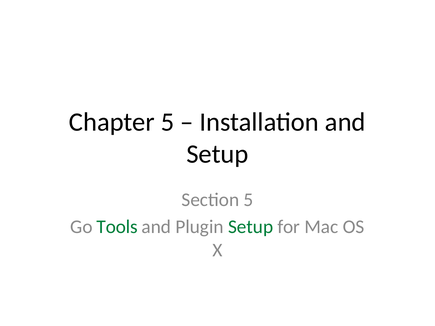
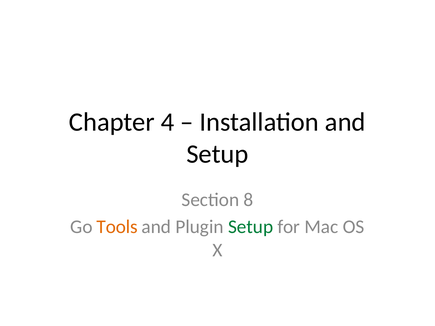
Chapter 5: 5 -> 4 (168, 122)
Section 5: 5 -> 8 (249, 200)
Tools colour: green -> orange (117, 227)
